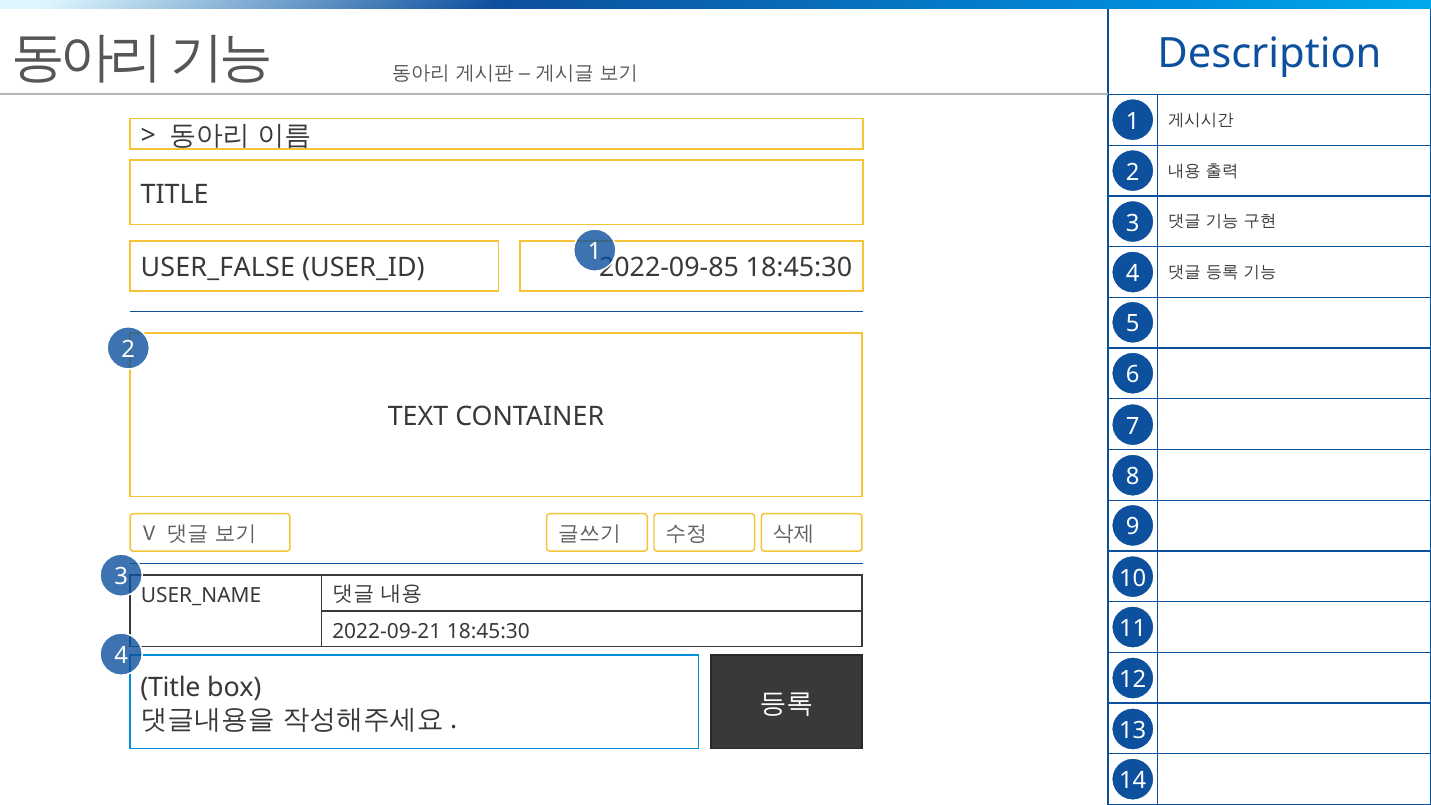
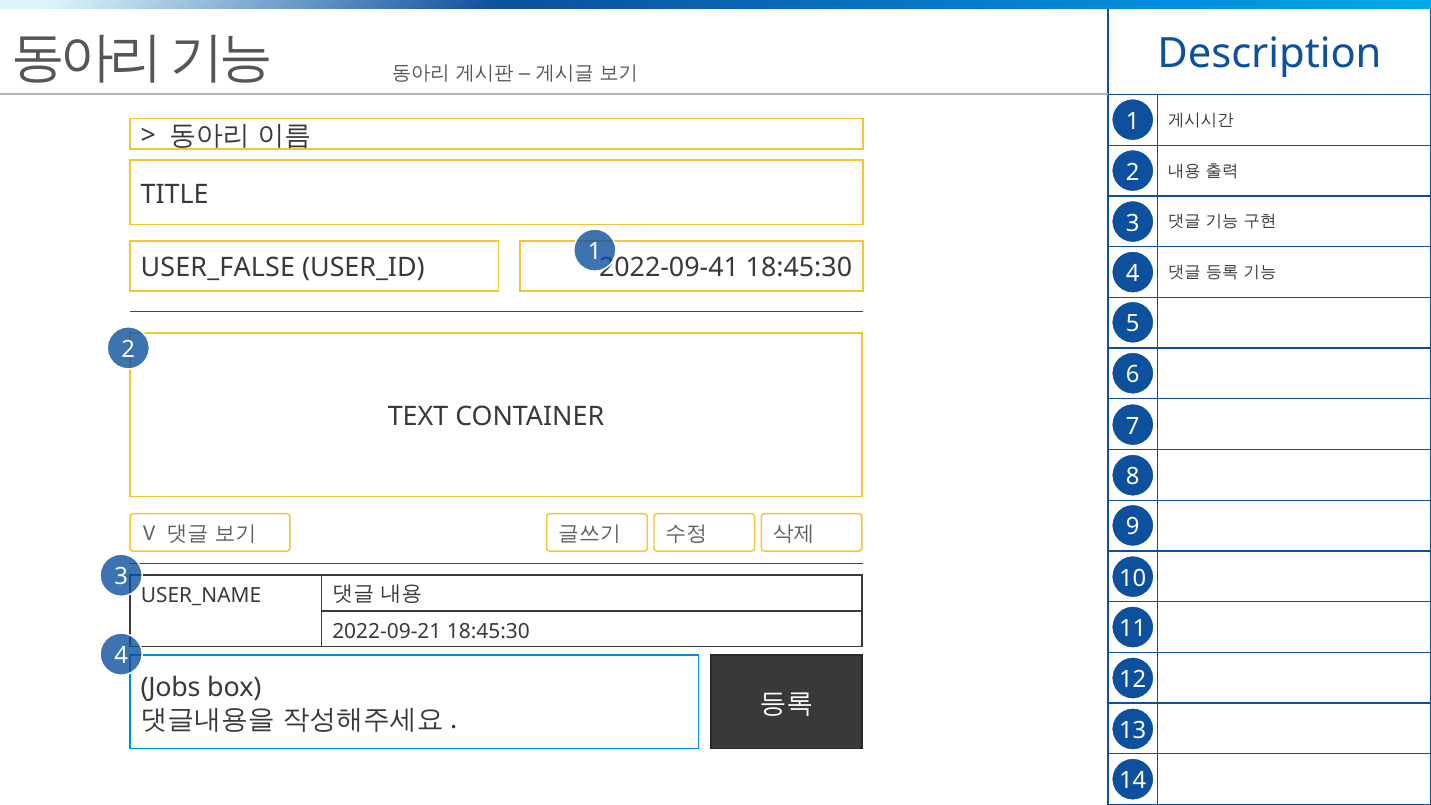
2022-09-85: 2022-09-85 -> 2022-09-41 (669, 268)
Title: Title -> Jobs (170, 688)
